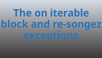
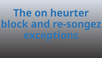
iterable: iterable -> heurter (69, 13)
